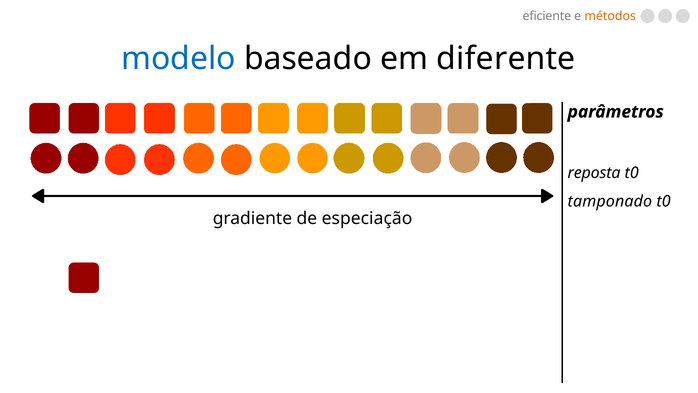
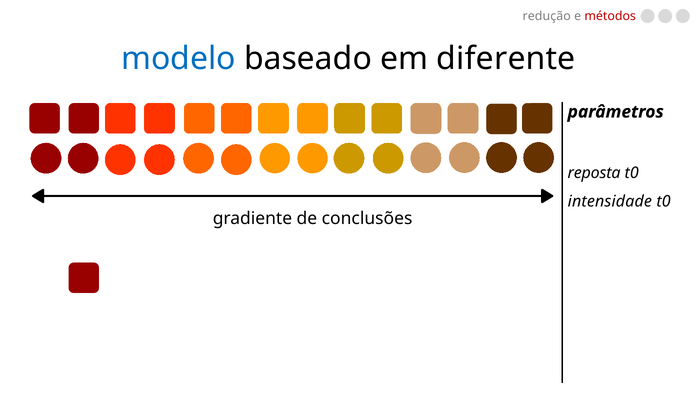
eficiente: eficiente -> redução (547, 16)
métodos colour: orange -> red (610, 16)
tamponado: tamponado -> intensidade (610, 201)
especiação: especiação -> conclusões (367, 218)
